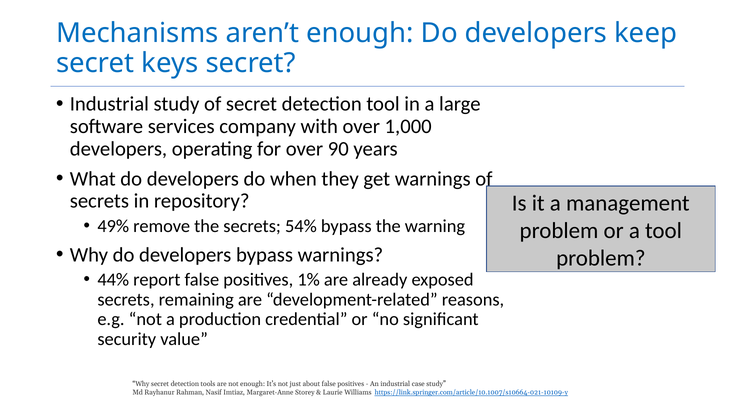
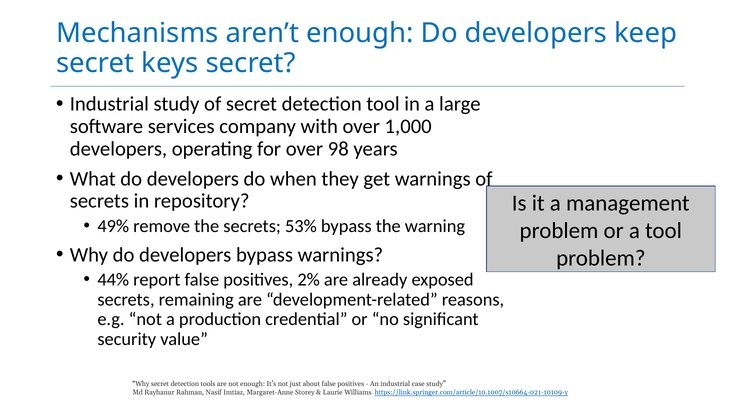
90: 90 -> 98 (338, 149)
54%: 54% -> 53% (301, 226)
1%: 1% -> 2% (309, 280)
